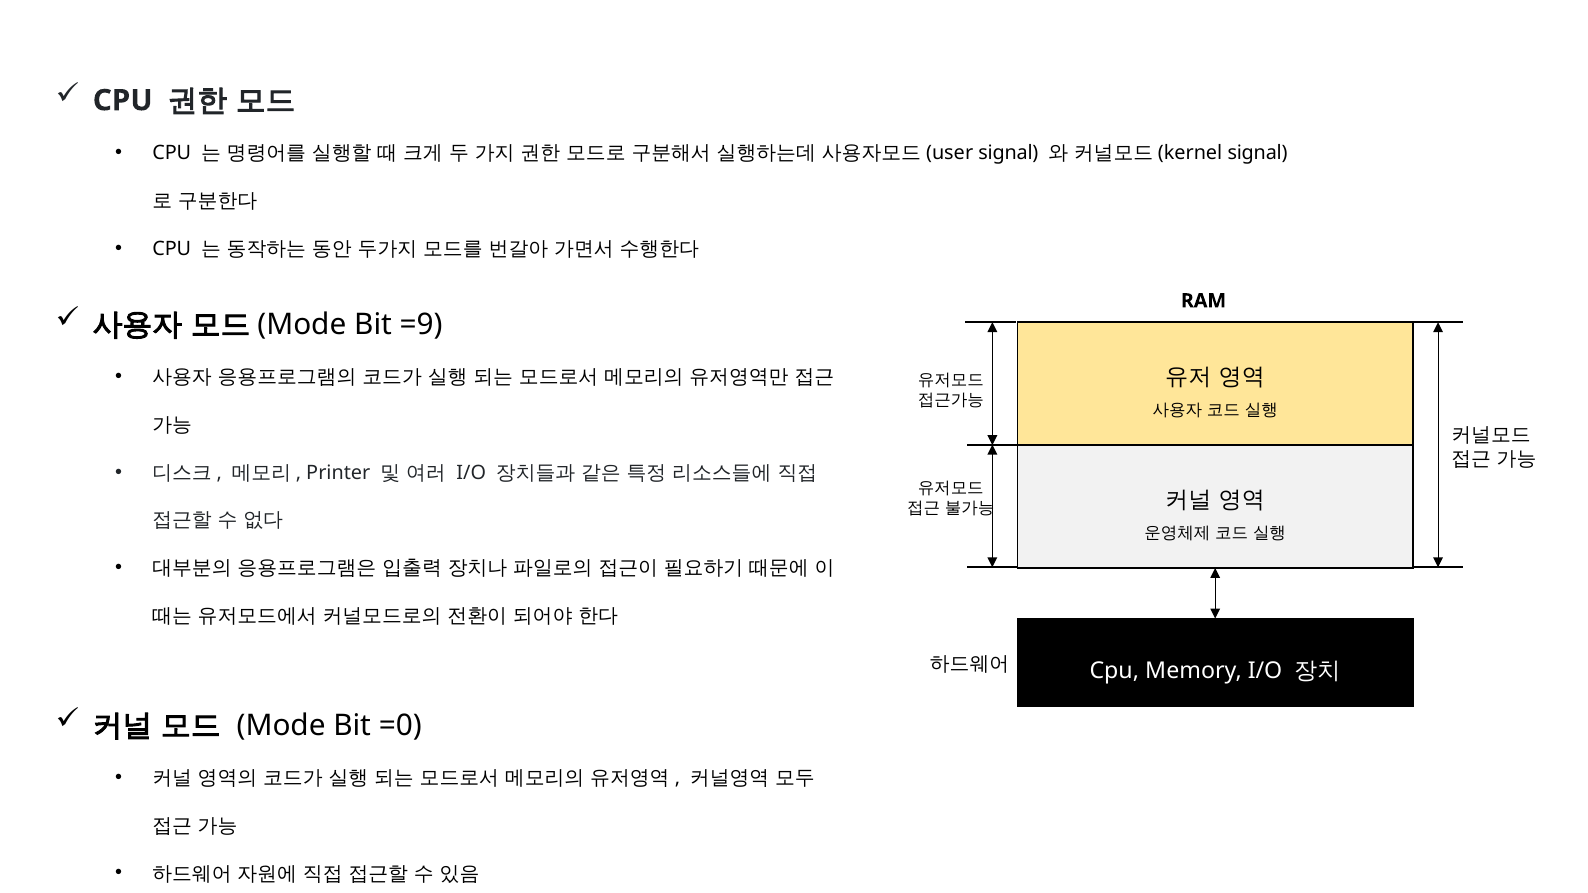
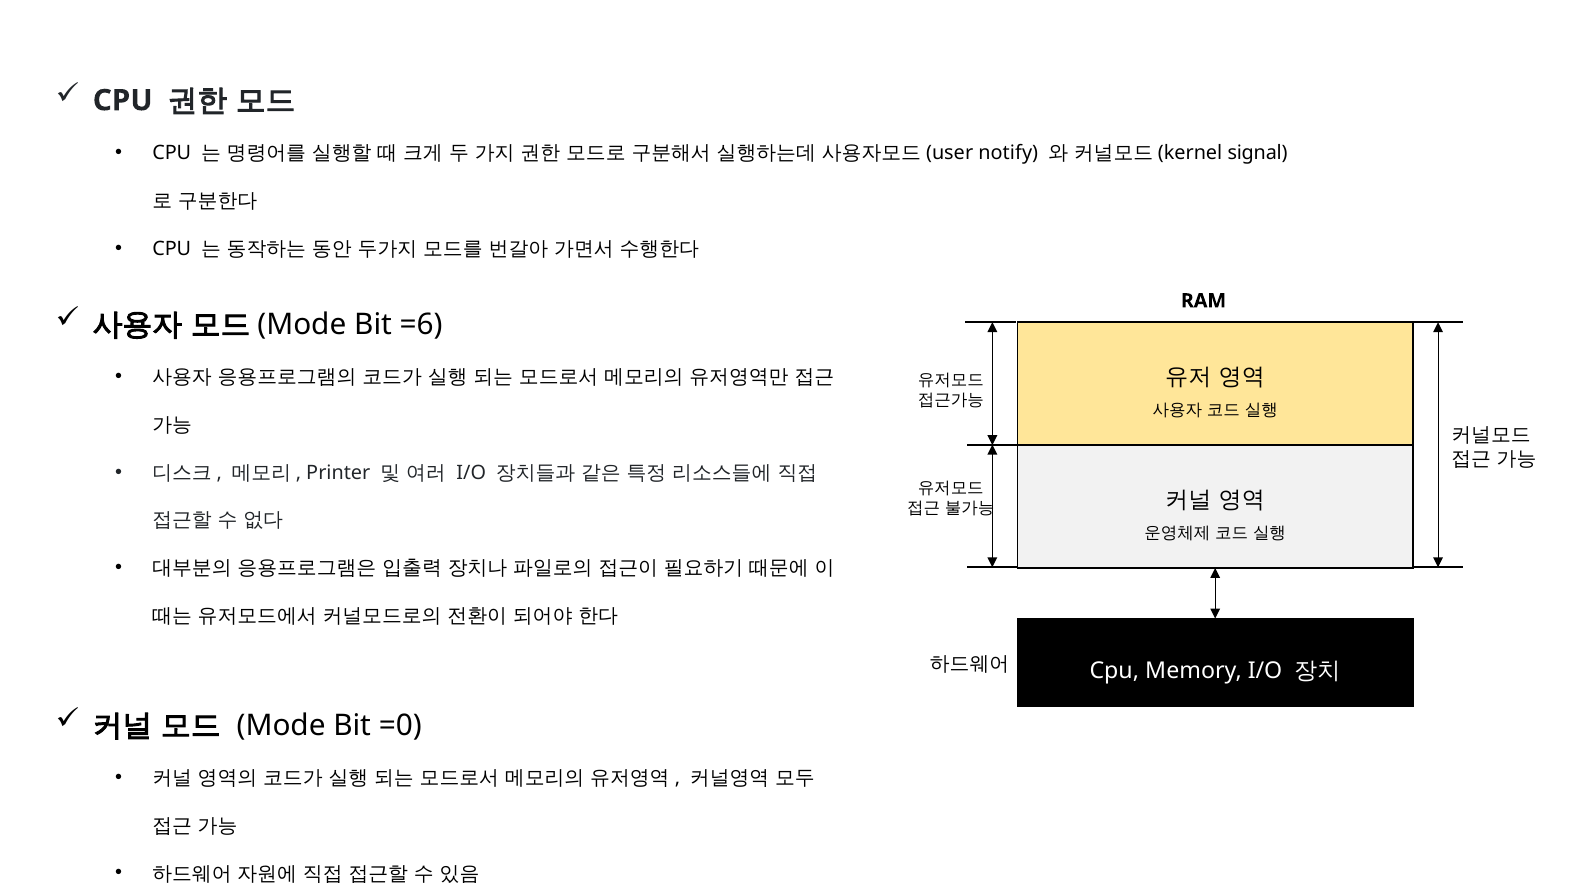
signal: signal -> notify (1008, 153)
=9: =9 -> =6 (421, 325)
